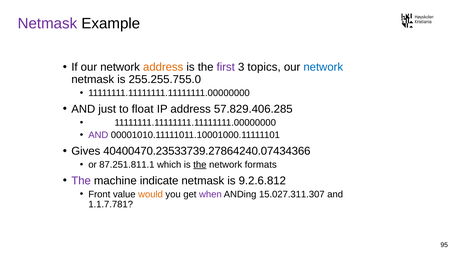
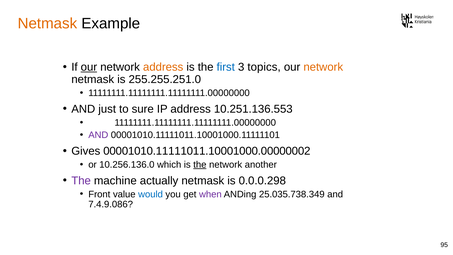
Netmask colour: purple -> orange (47, 23)
our underline: none -> present (89, 67)
first colour: purple -> blue (226, 67)
network colour: blue -> orange (323, 67)
255.255.755.0: 255.255.755.0 -> 255.255.251.0 (165, 79)
float: float -> sure (143, 109)
57.829.406.285: 57.829.406.285 -> 10.251.136.553 (253, 109)
40400470.23533739.27864240.07434366: 40400470.23533739.27864240.07434366 -> 00001010.11111011.10001000.00000002 (207, 151)
87.251.811.1: 87.251.811.1 -> 10.256.136.0 (127, 165)
formats: formats -> another (261, 165)
indicate: indicate -> actually (159, 181)
9.2.6.812: 9.2.6.812 -> 0.0.0.298 (262, 181)
would colour: orange -> blue (151, 194)
15.027.311.307: 15.027.311.307 -> 25.035.738.349 (292, 194)
1.1.7.781: 1.1.7.781 -> 7.4.9.086 (111, 204)
